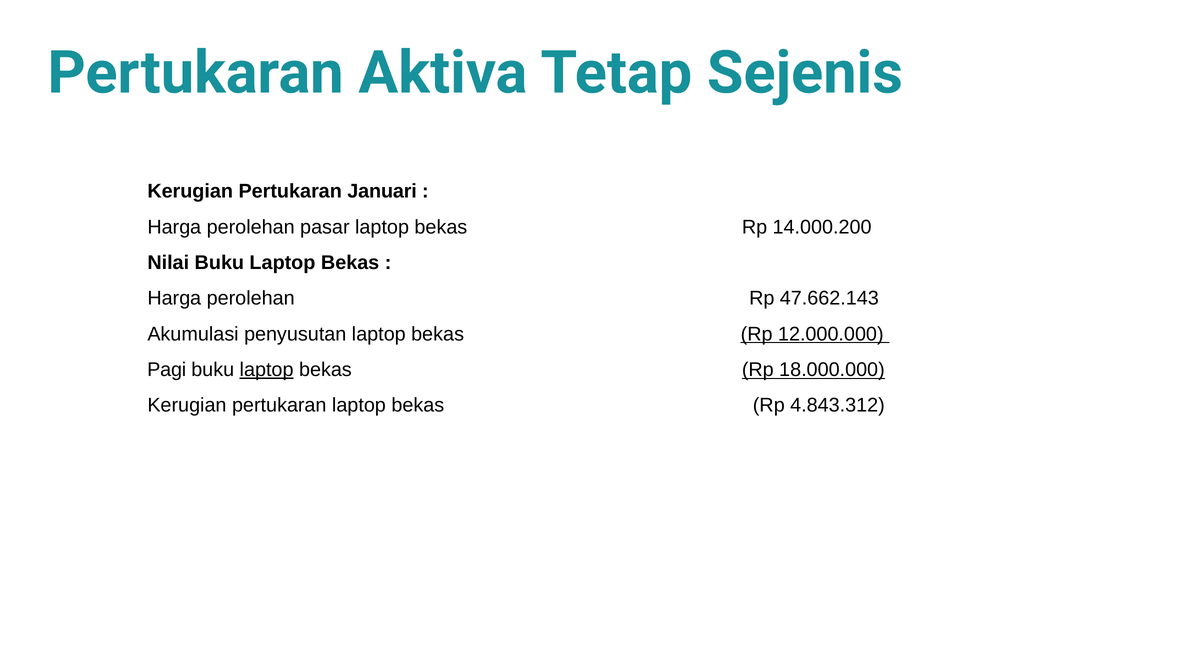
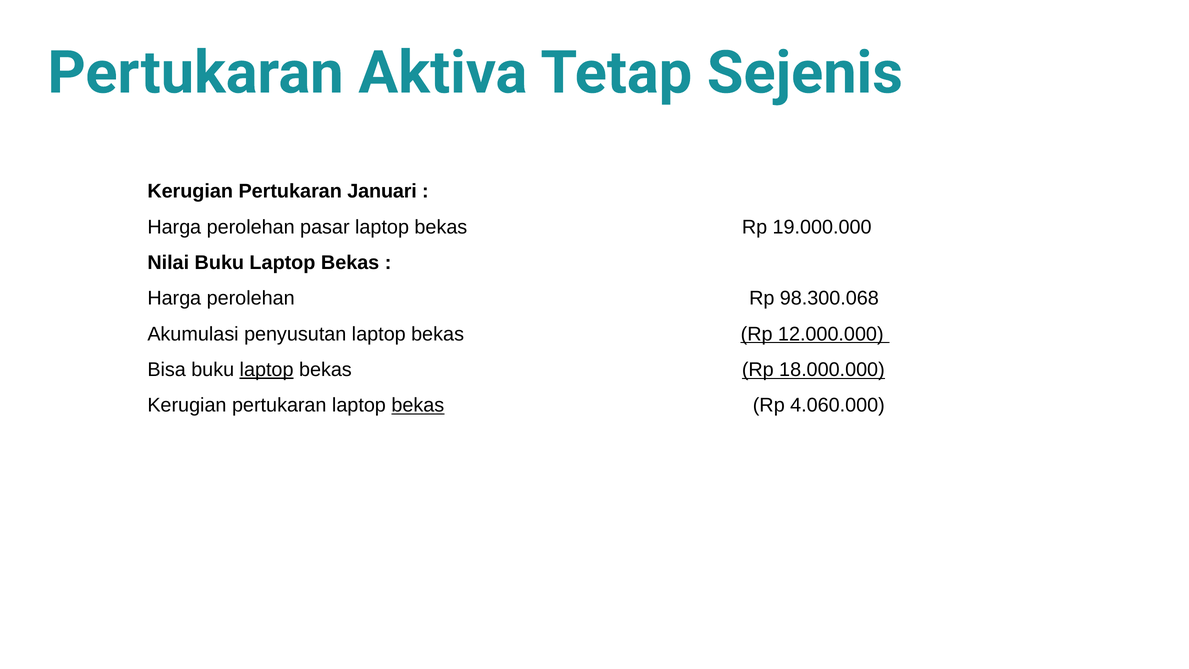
14.000.200: 14.000.200 -> 19.000.000 (822, 227)
47.662.143: 47.662.143 -> 98.300.068 (829, 298)
Pagi: Pagi -> Bisa (167, 370)
bekas underline: none -> present (418, 405)
4.843.312: 4.843.312 -> 4.060.000 (837, 405)
